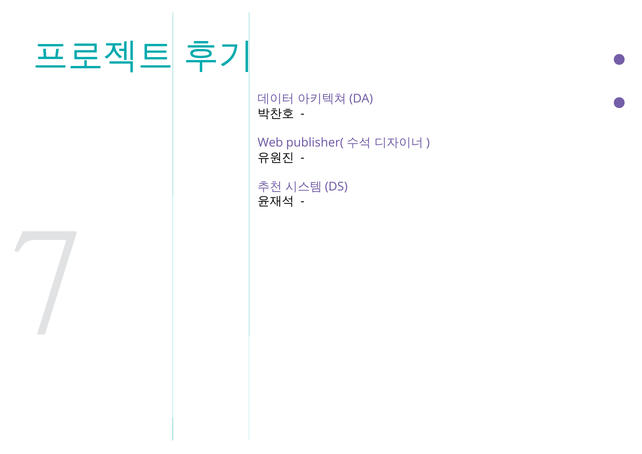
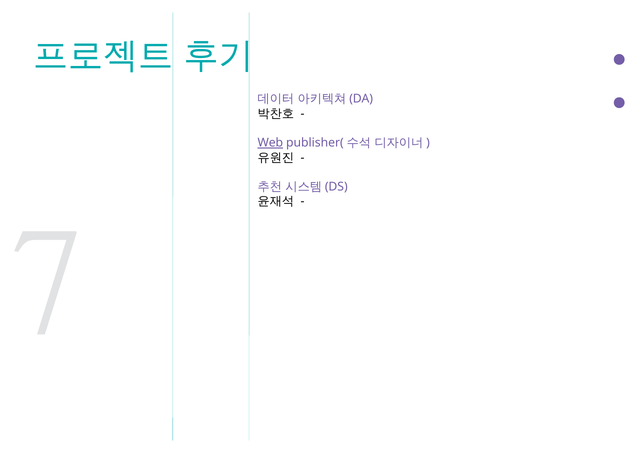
Web underline: none -> present (270, 143)
